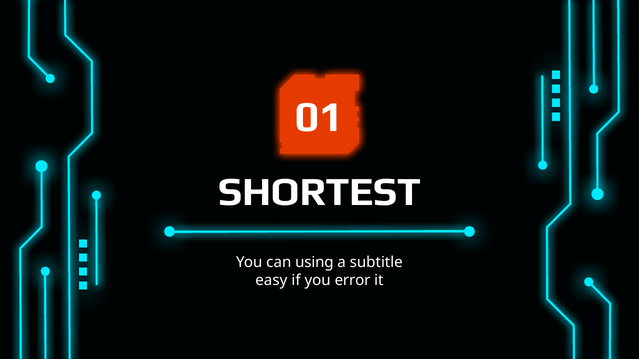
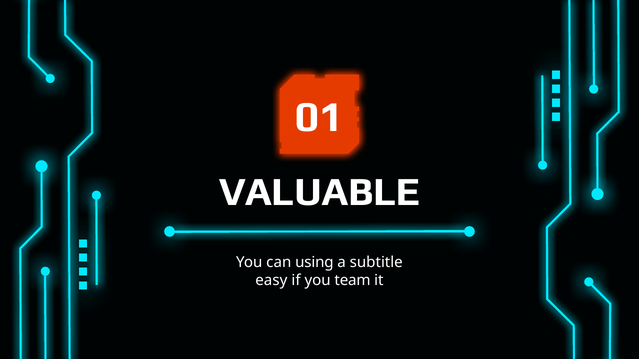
SHORTEST: SHORTEST -> VALUABLE (320, 192)
error: error -> team (353, 281)
